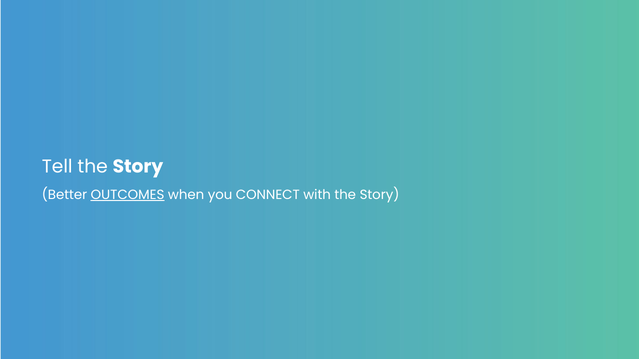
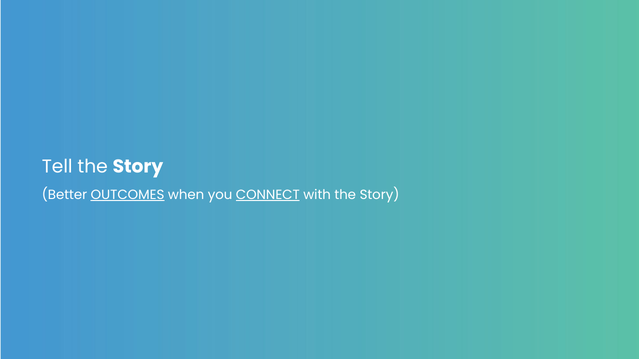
CONNECT underline: none -> present (268, 195)
